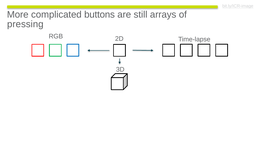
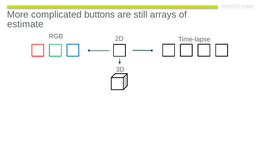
pressing: pressing -> estimate (25, 24)
